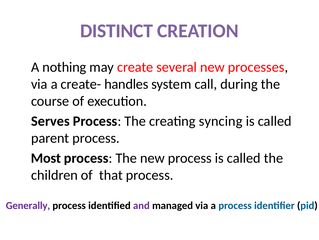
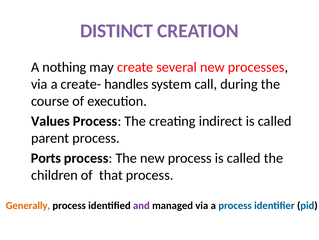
Serves: Serves -> Values (50, 121)
syncing: syncing -> indirect (221, 121)
Most: Most -> Ports (46, 158)
Generally colour: purple -> orange (28, 205)
